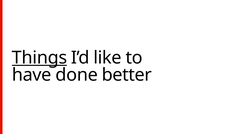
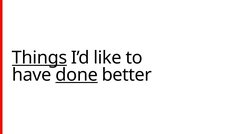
done underline: none -> present (77, 75)
